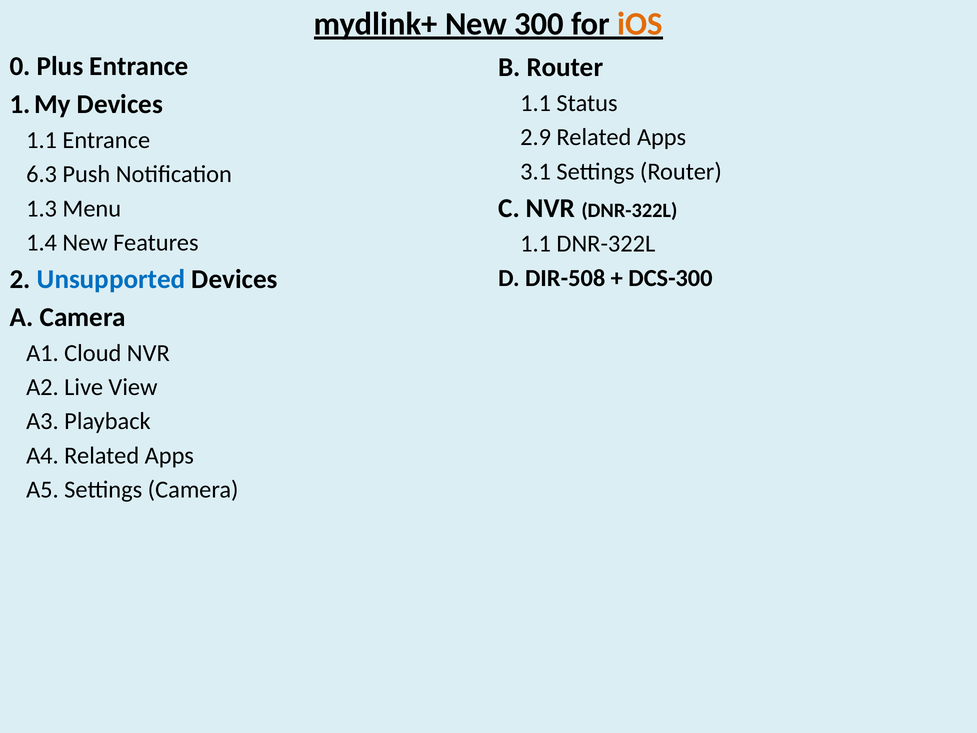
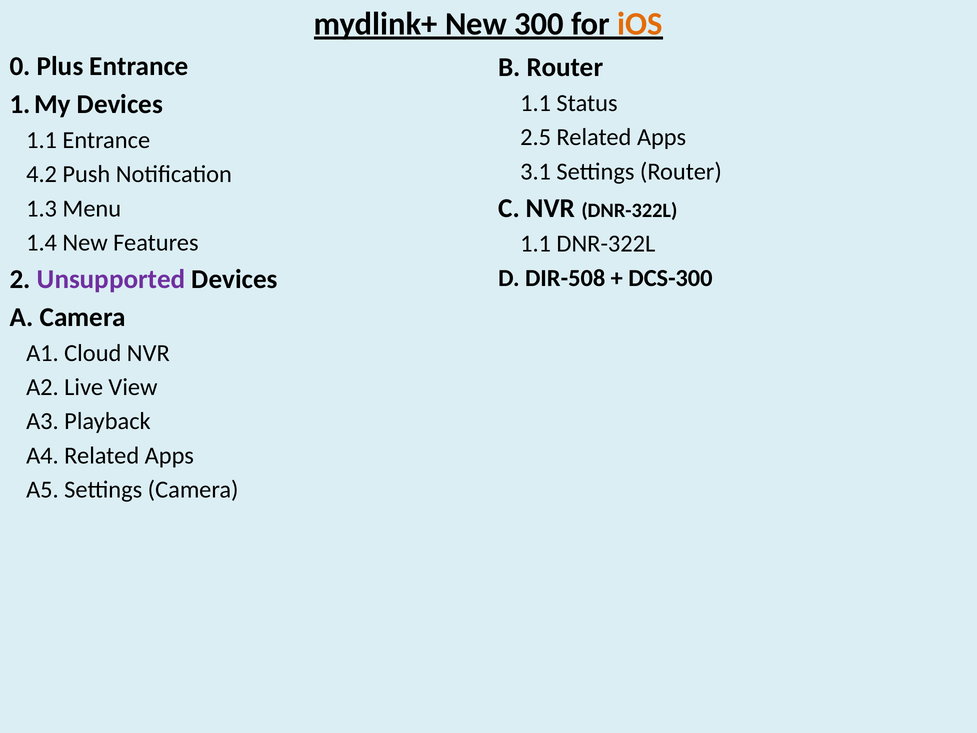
2.9: 2.9 -> 2.5 (536, 137)
6.3: 6.3 -> 4.2 (42, 174)
Unsupported colour: blue -> purple (111, 279)
